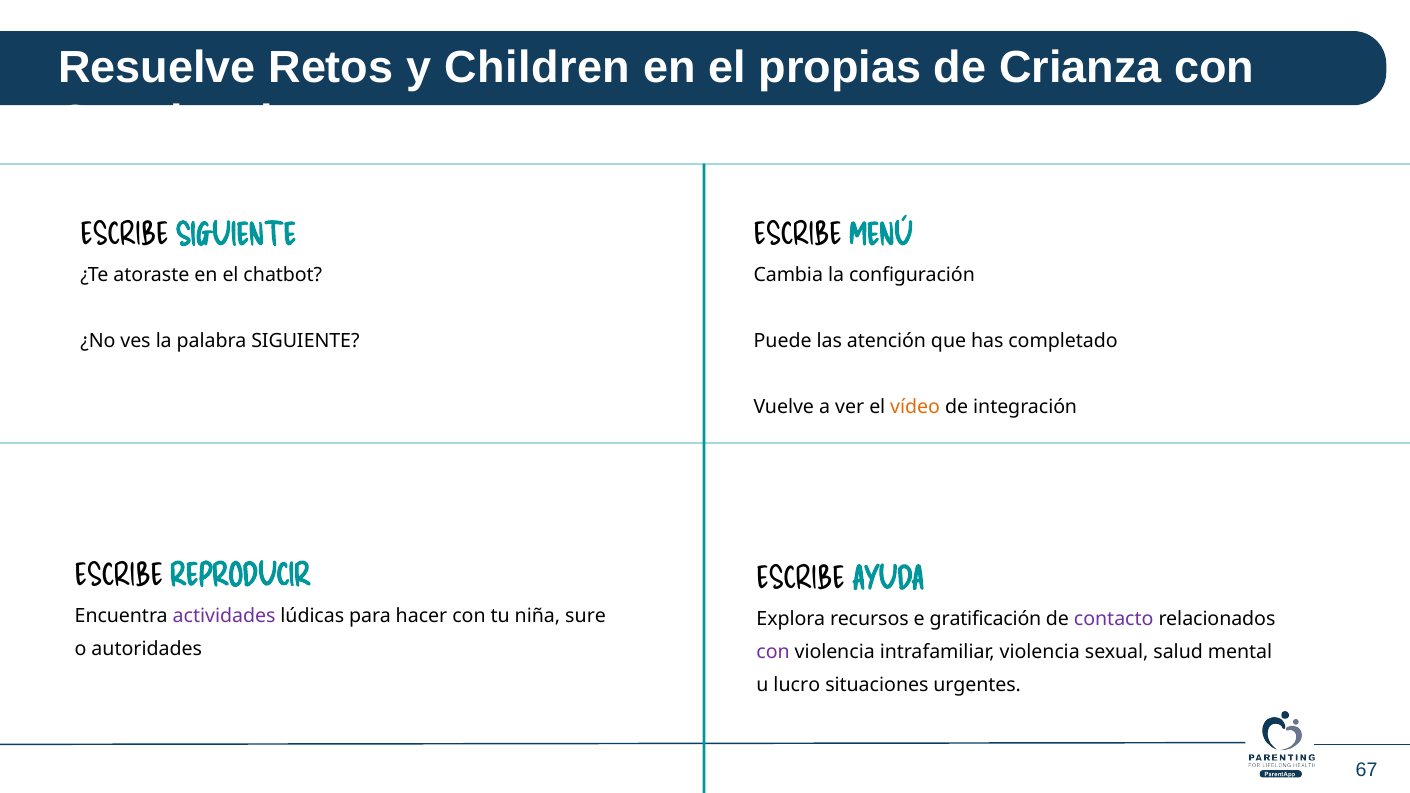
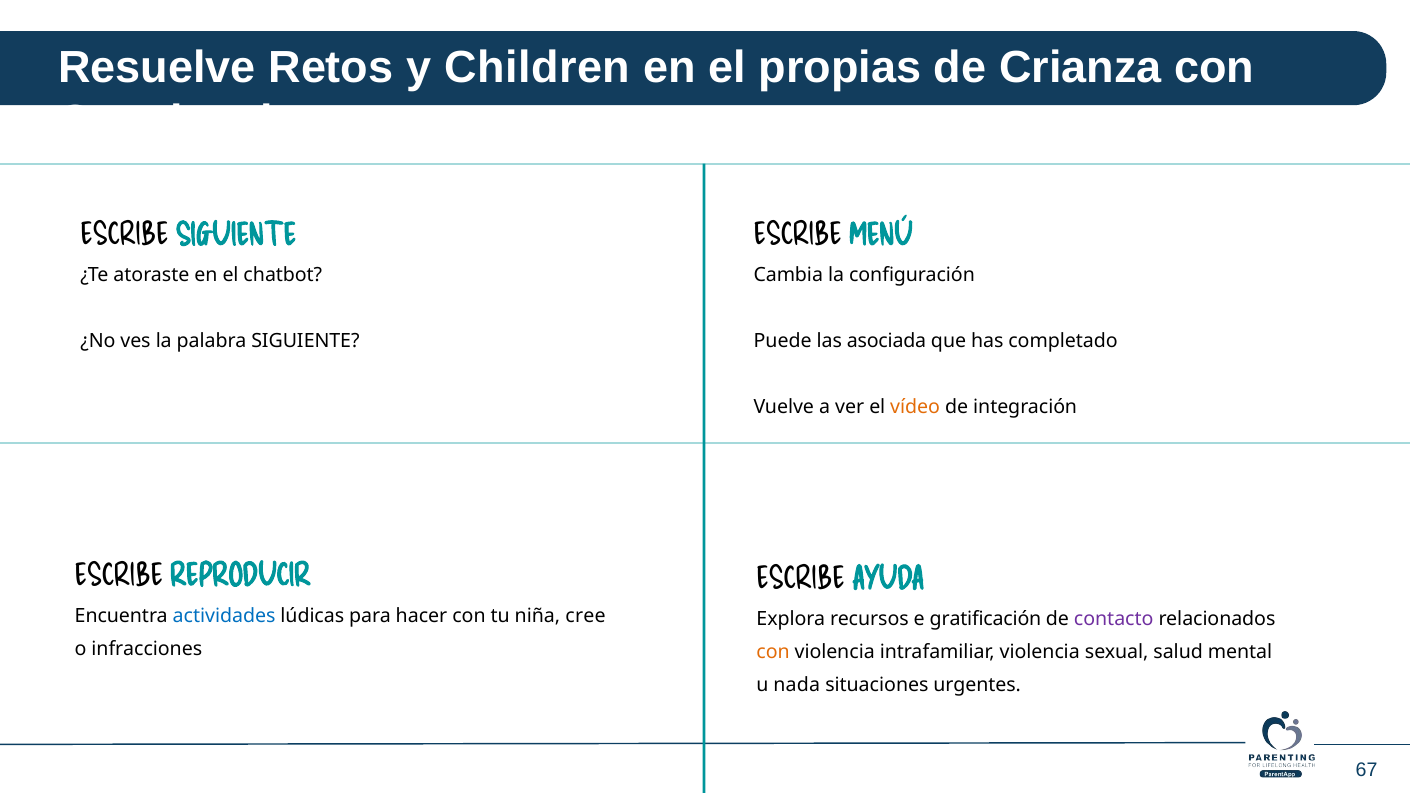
atención: atención -> asociada (887, 341)
actividades colour: purple -> blue (224, 616)
sure: sure -> cree (586, 616)
autoridades: autoridades -> infracciones (147, 649)
con colour: purple -> orange (773, 652)
lucro: lucro -> nada (797, 685)
